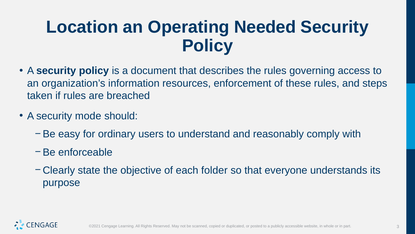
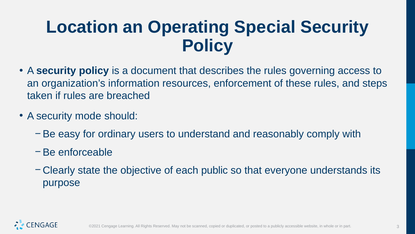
Needed: Needed -> Special (265, 27)
folder: folder -> public (215, 170)
